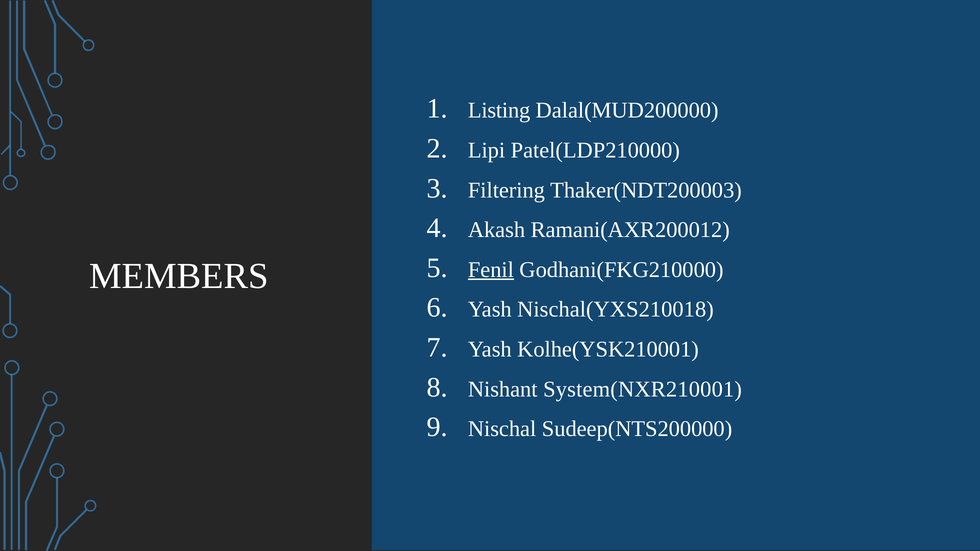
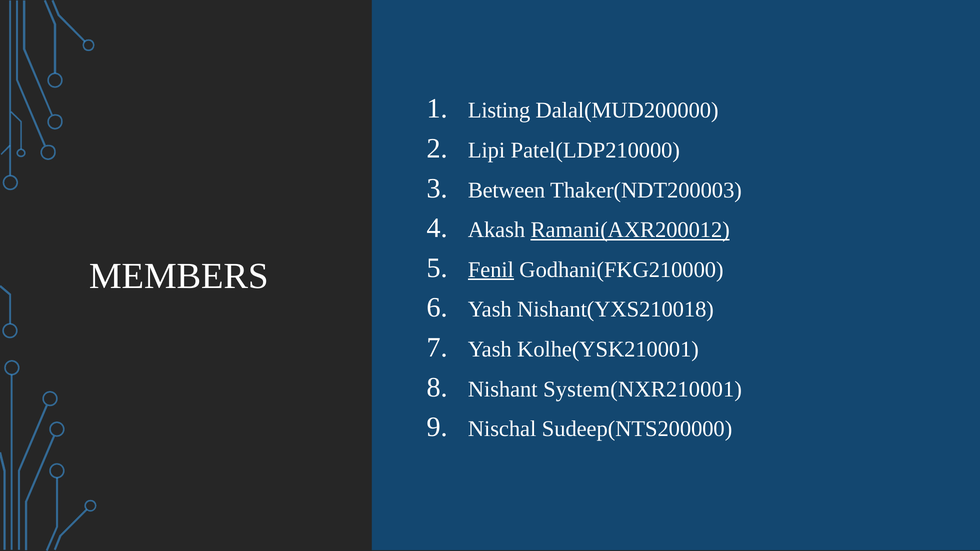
Filtering: Filtering -> Between (507, 190)
Ramani(AXR200012 underline: none -> present (630, 230)
Nischal(YXS210018: Nischal(YXS210018 -> Nishant(YXS210018 (616, 310)
